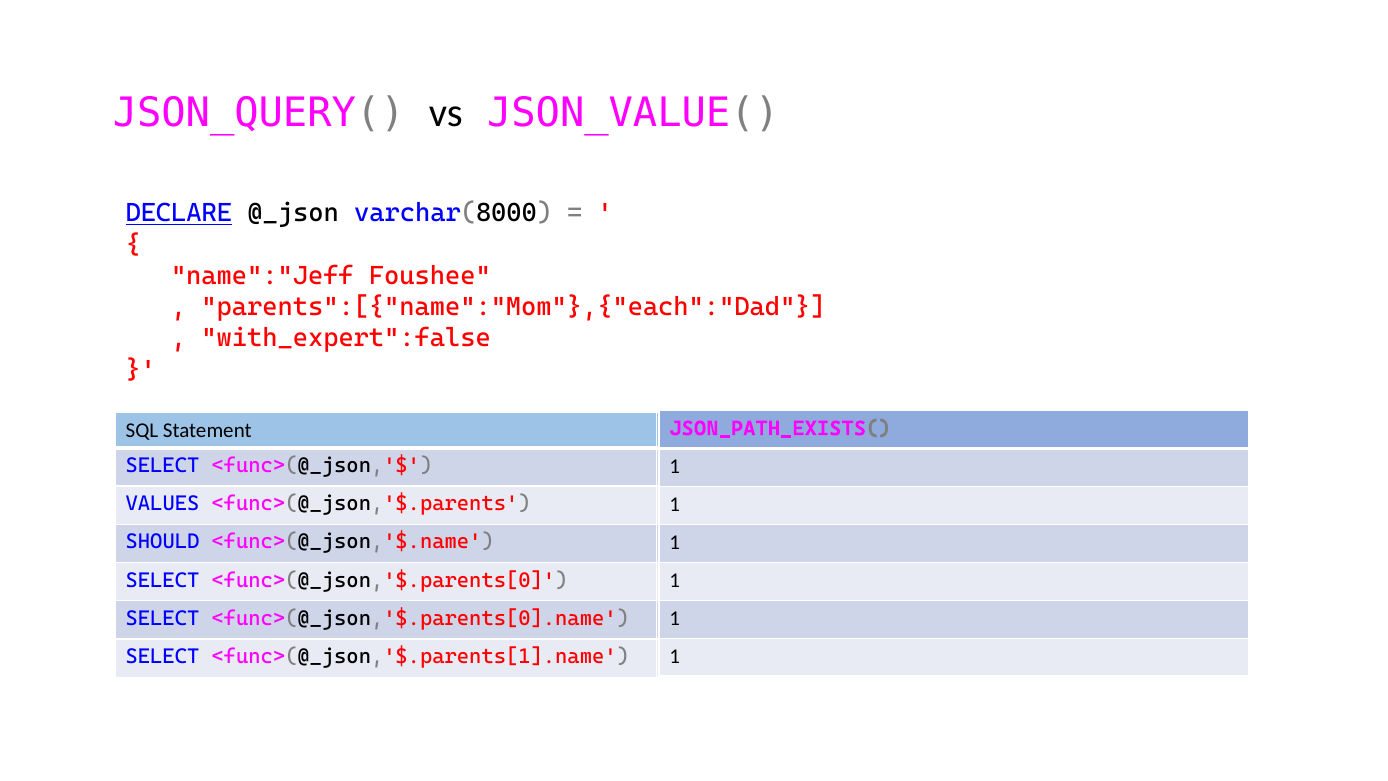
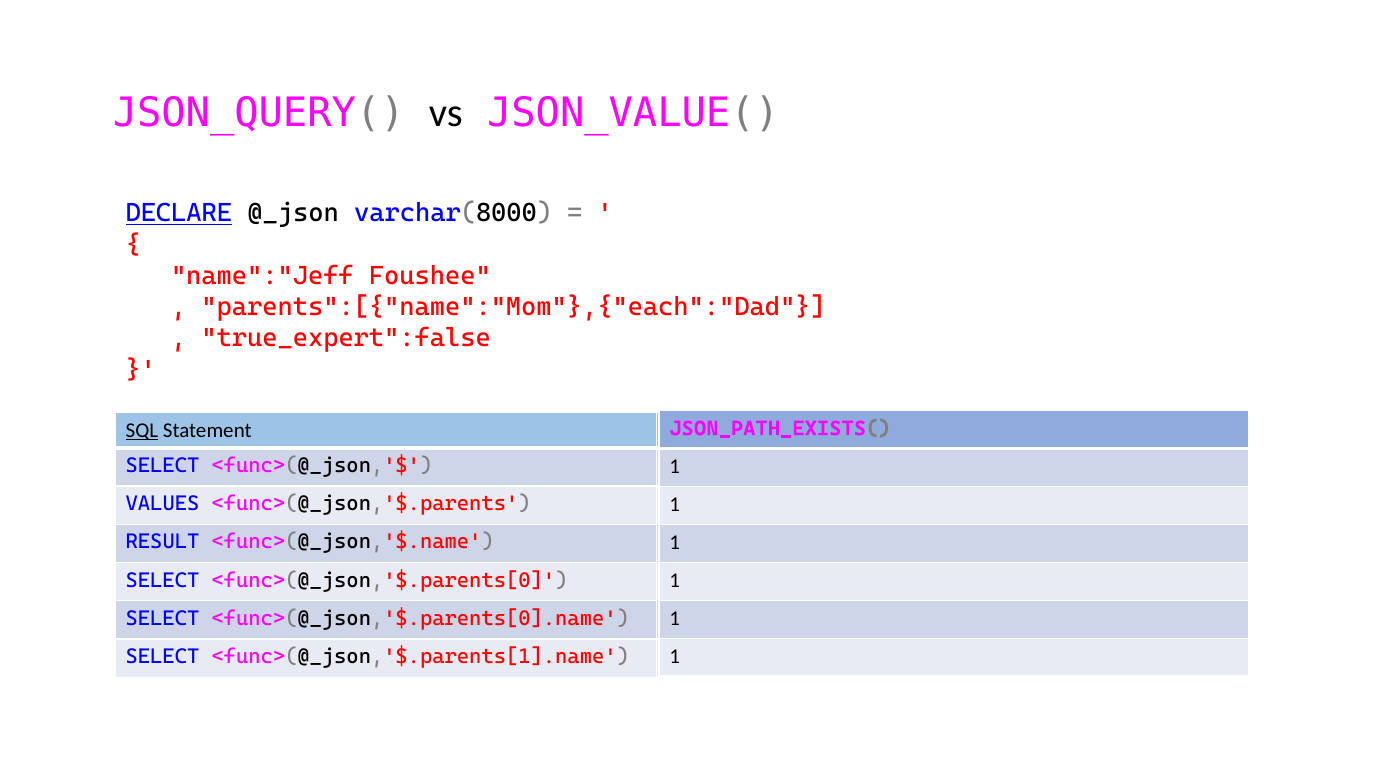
with_expert":false: with_expert":false -> true_expert":false (346, 338)
SQL underline: none -> present (142, 430)
SHOULD: SHOULD -> RESULT (163, 542)
